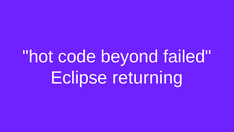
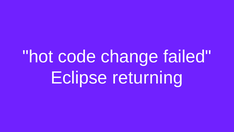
beyond: beyond -> change (130, 57)
